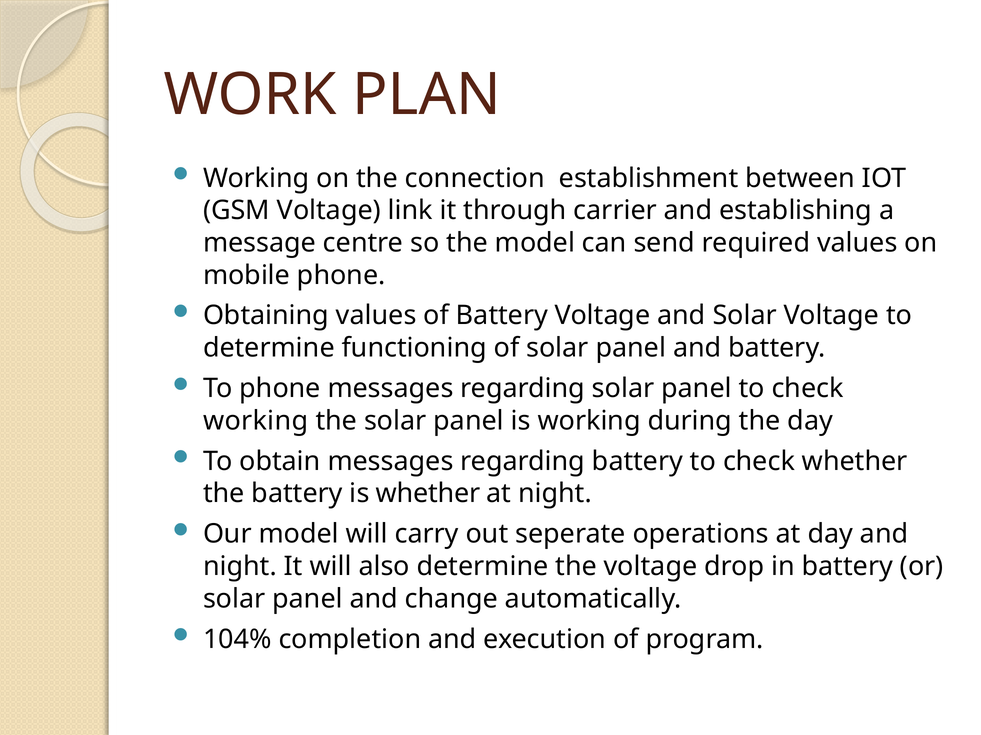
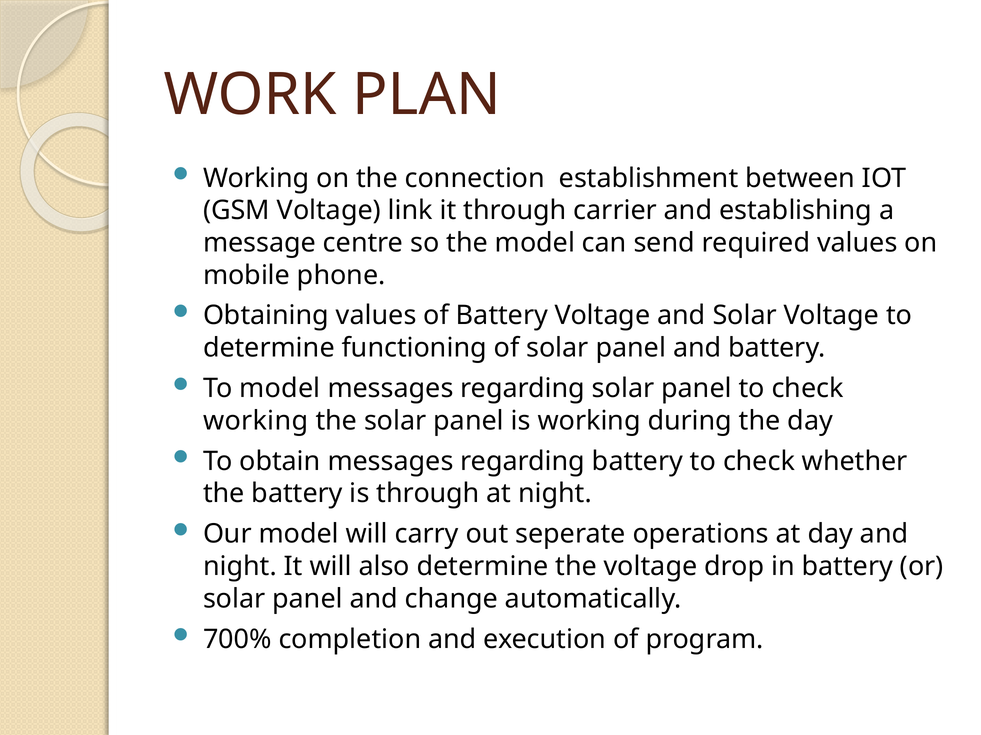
To phone: phone -> model (280, 389)
is whether: whether -> through (428, 494)
104%: 104% -> 700% (237, 640)
